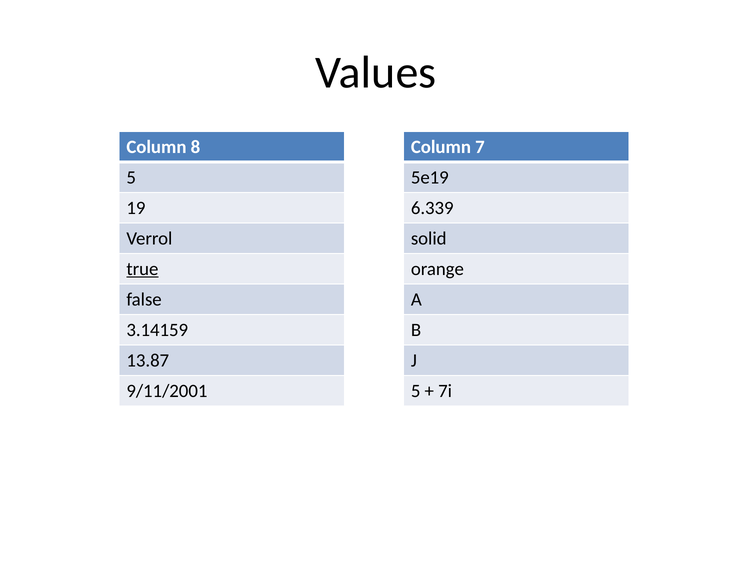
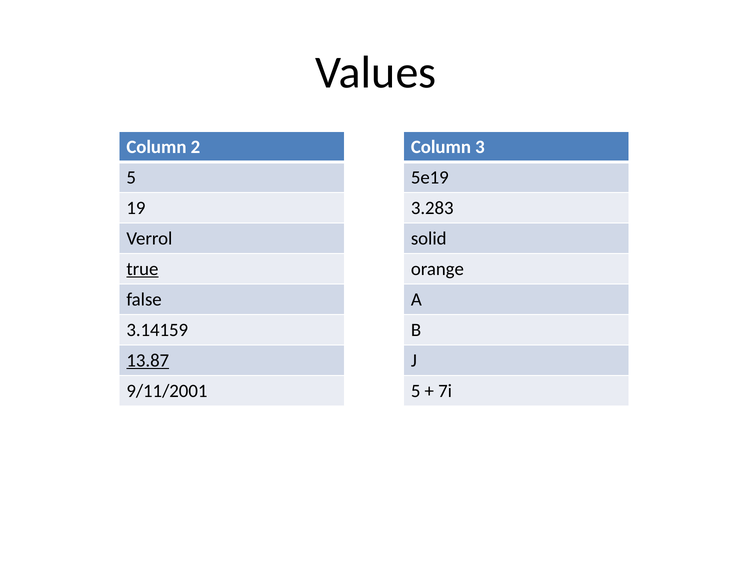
8: 8 -> 2 (195, 147)
7: 7 -> 3 (480, 147)
6.339: 6.339 -> 3.283 (432, 208)
13.87 underline: none -> present (148, 361)
